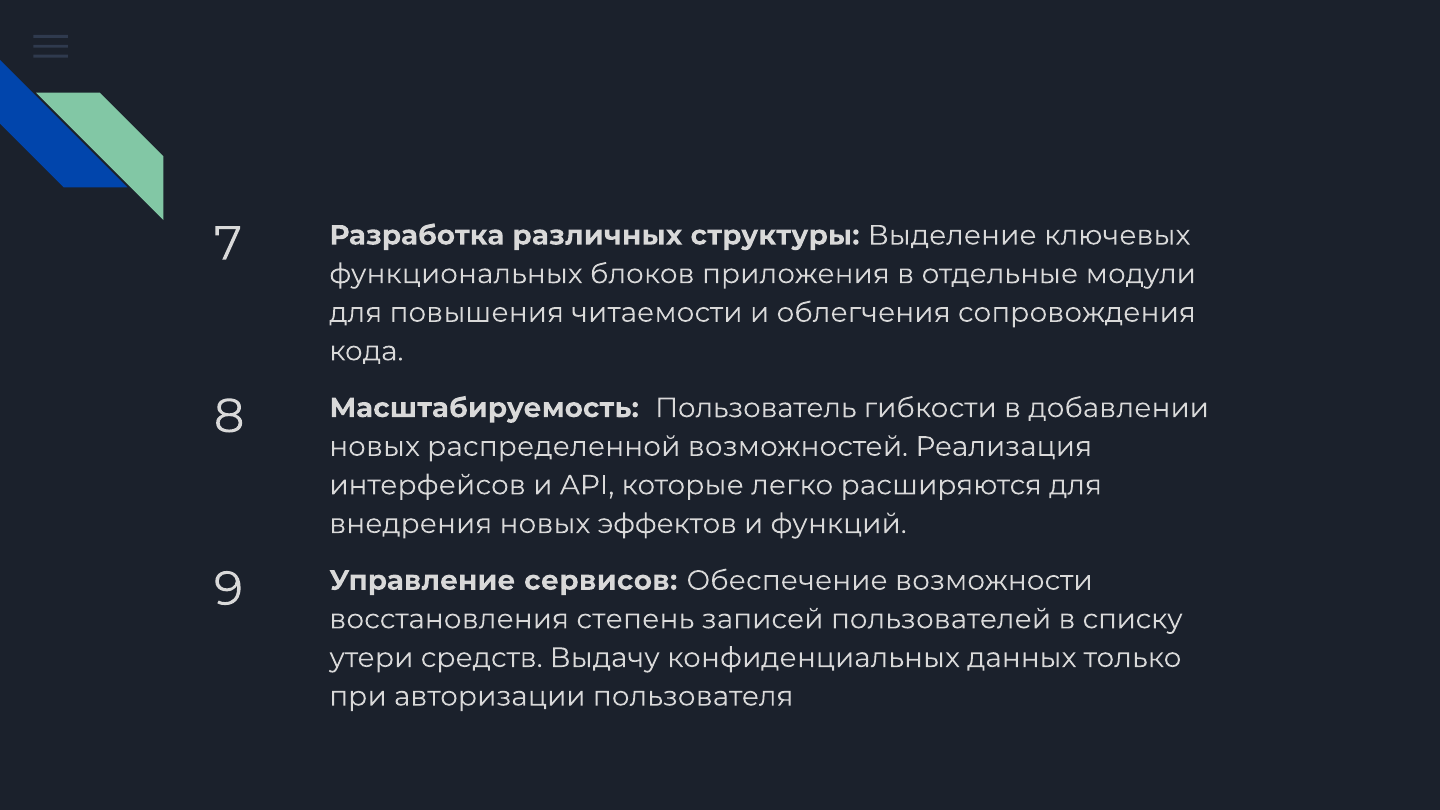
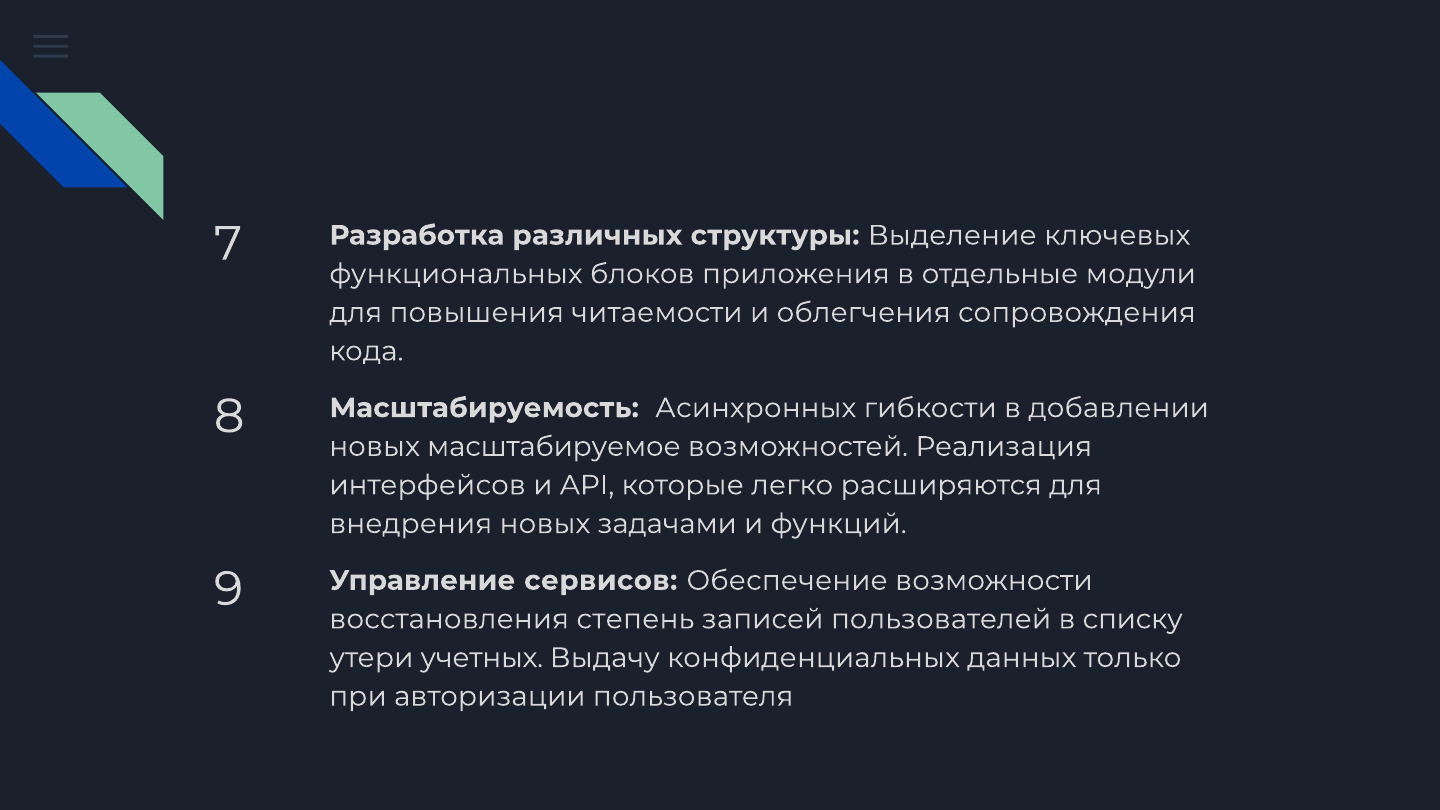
Пользователь: Пользователь -> Асинхронных (756, 408)
распределенной: распределенной -> масштабируемое (554, 447)
эффектов: эффектов -> задачами (667, 524)
средств: средств -> учетных (482, 658)
